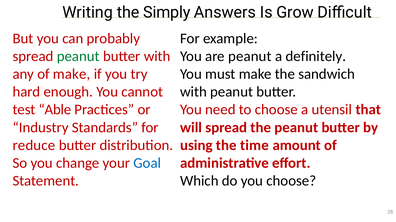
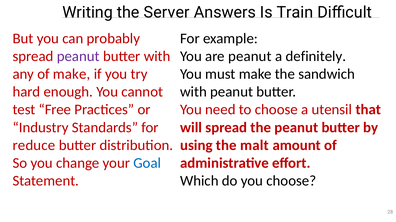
Simply: Simply -> Server (167, 12)
Grow: Grow -> Train (295, 12)
peanut colour: green -> purple (78, 57)
Able: Able -> Free (55, 110)
time: time -> malt (254, 146)
